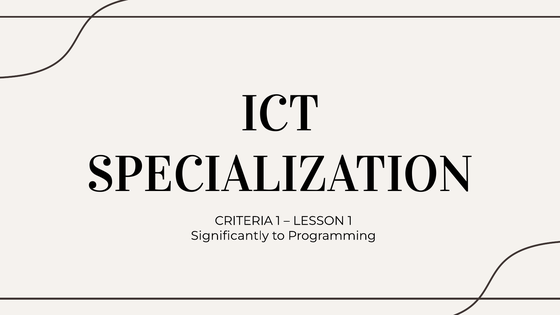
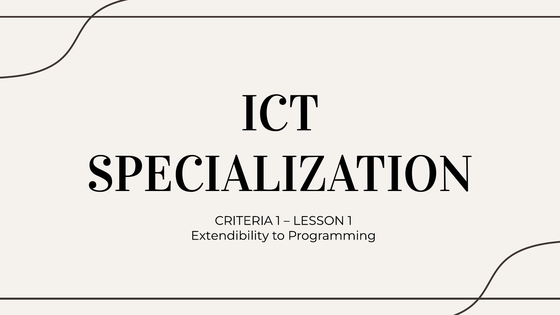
Significantly: Significantly -> Extendibility (230, 236)
